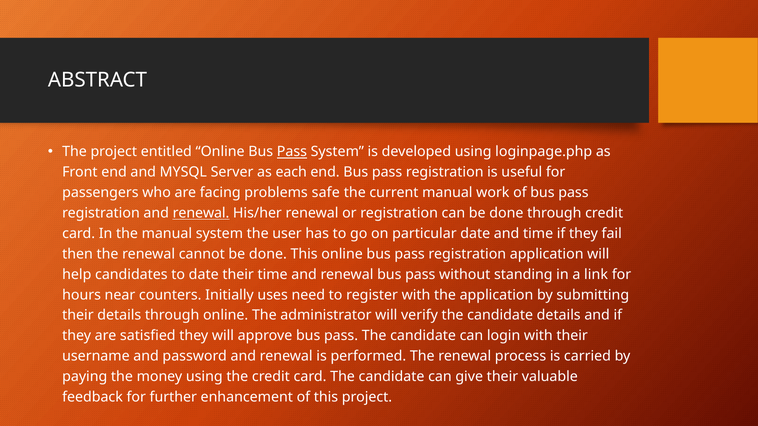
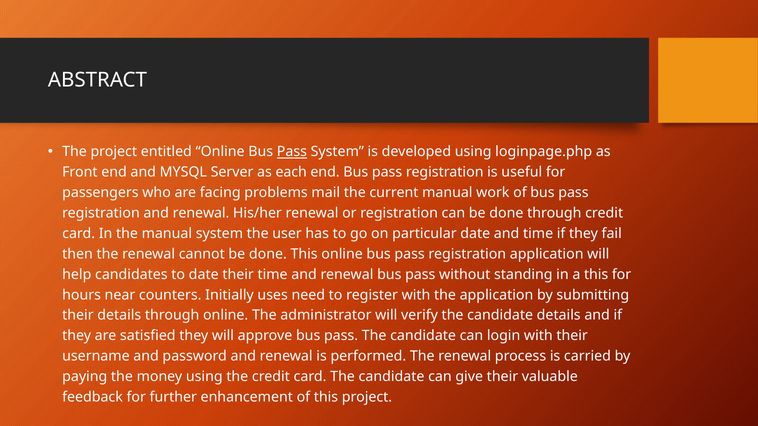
safe: safe -> mail (326, 193)
renewal underline: present -> none (201, 213)
a link: link -> this (596, 275)
